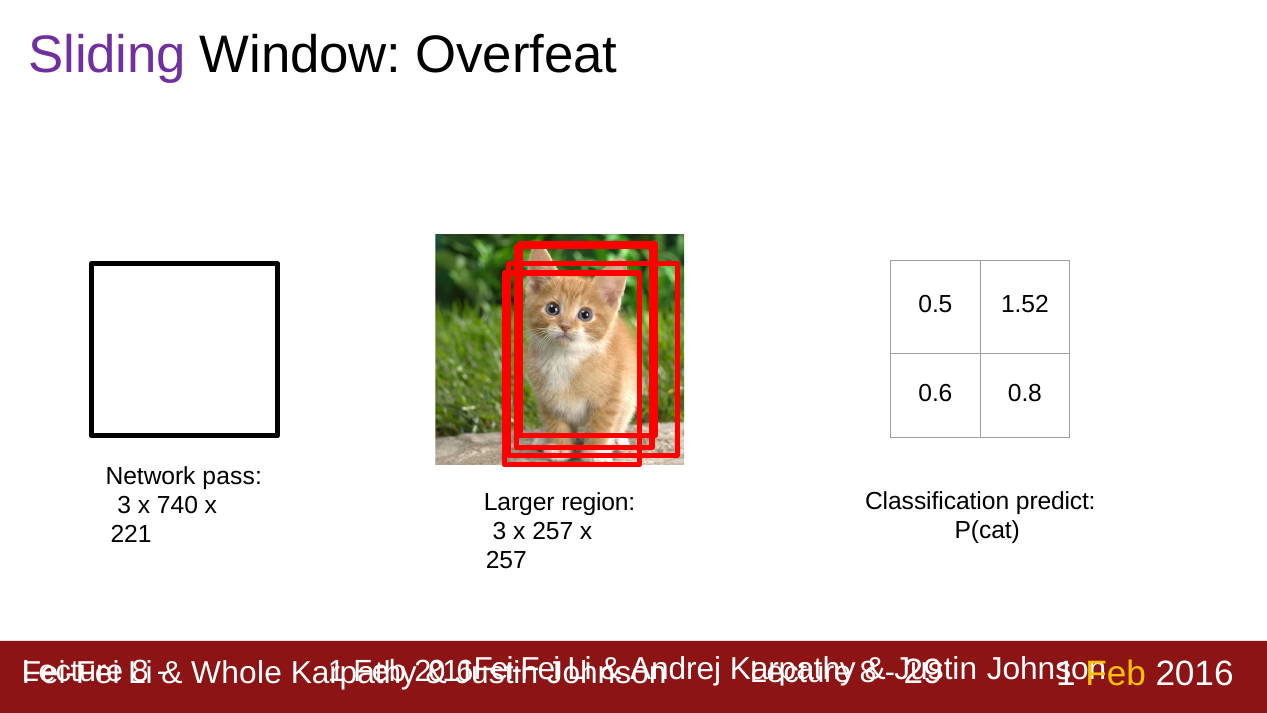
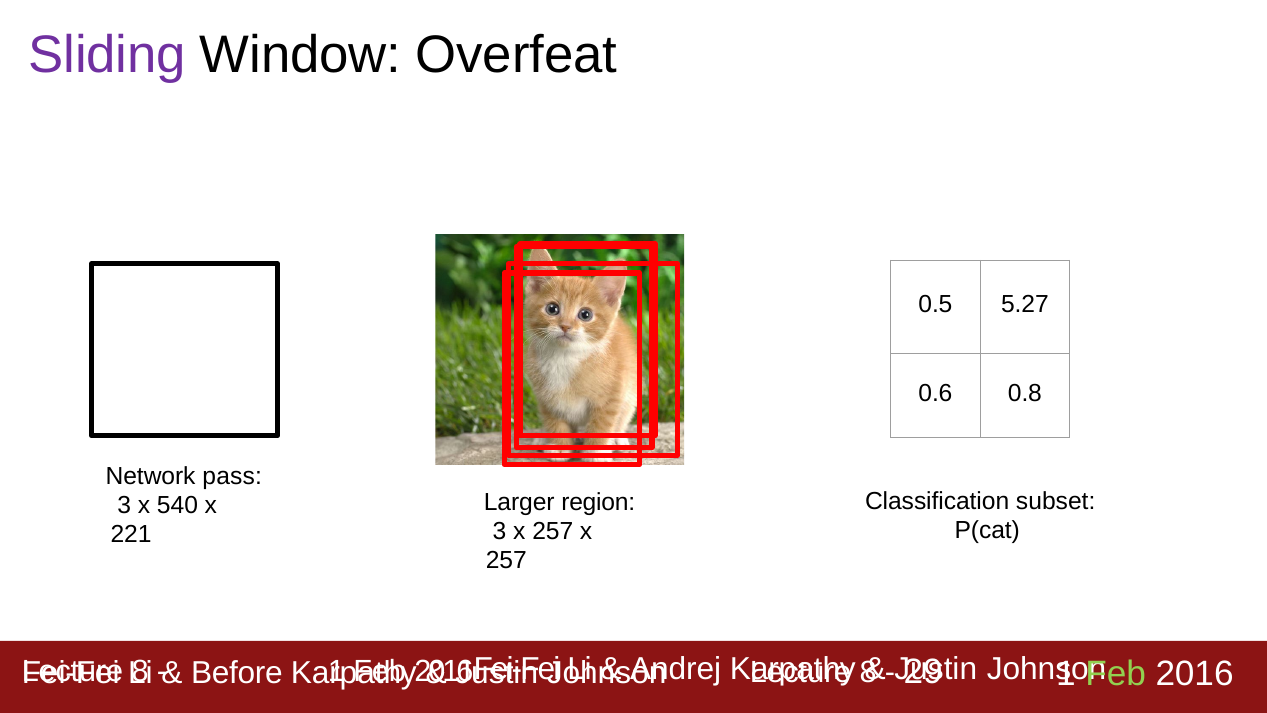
1.52: 1.52 -> 5.27 (1025, 304)
predict: predict -> subset (1056, 502)
740: 740 -> 540 (177, 505)
Whole: Whole -> Before (237, 673)
Feb colour: yellow -> light green (1116, 674)
